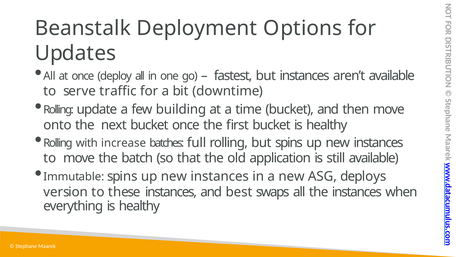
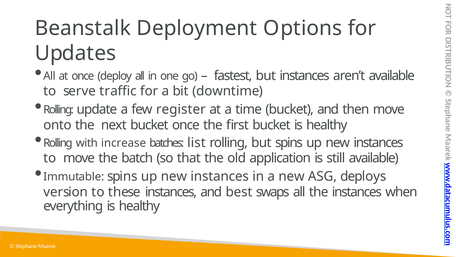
building: building -> register (181, 109)
full: full -> list (196, 142)
